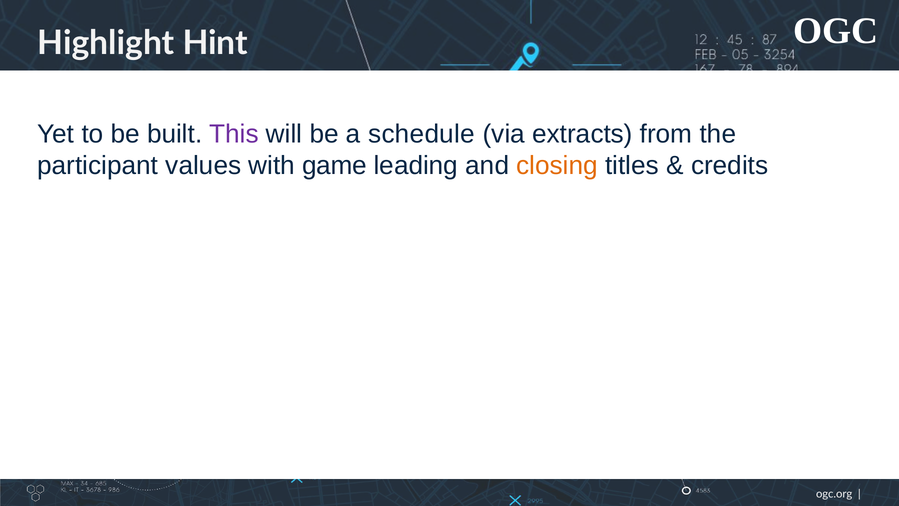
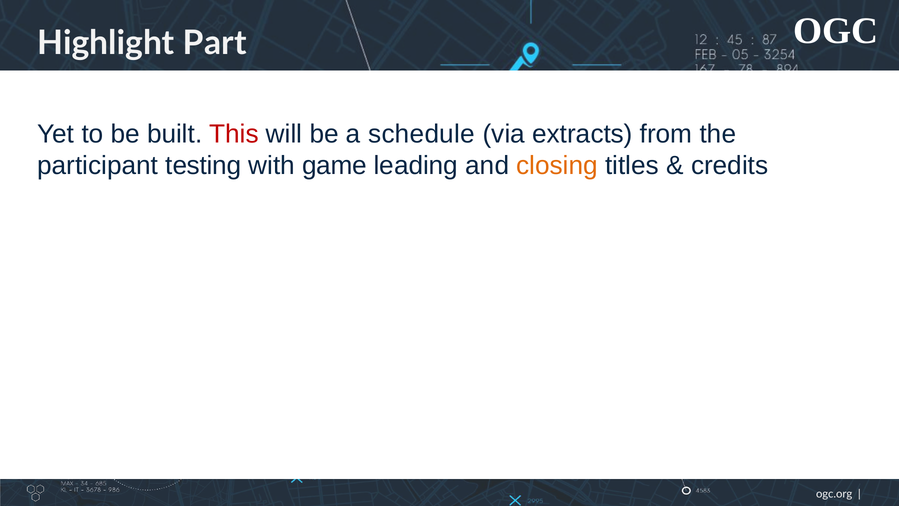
Hint: Hint -> Part (215, 43)
This colour: purple -> red (234, 134)
values: values -> testing (203, 166)
